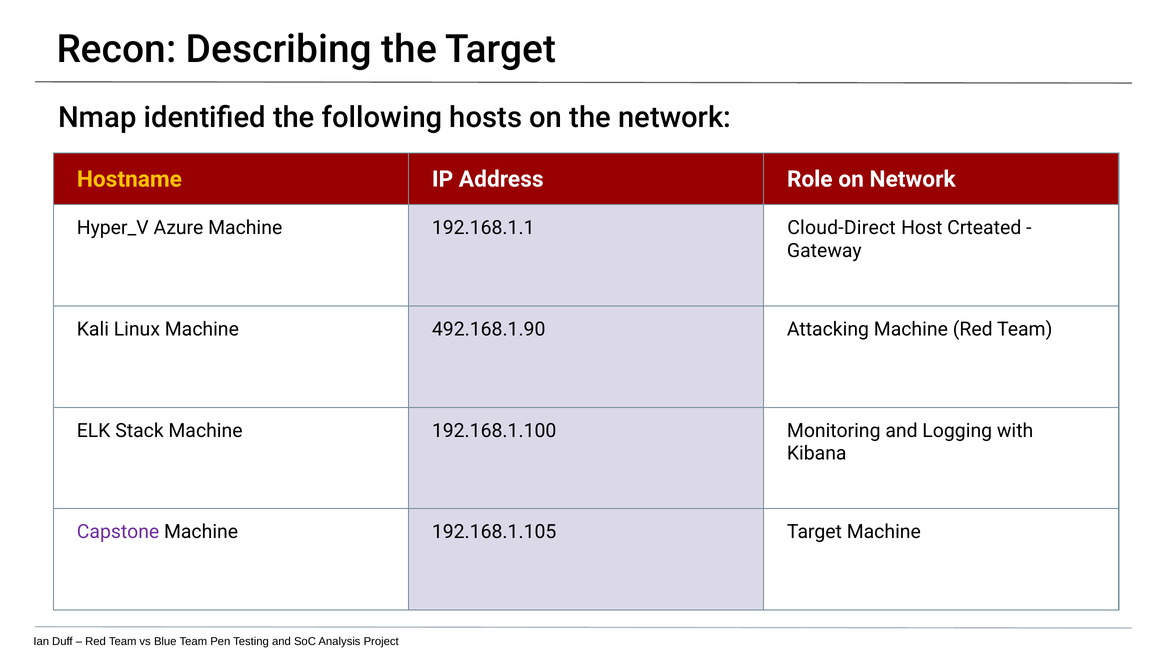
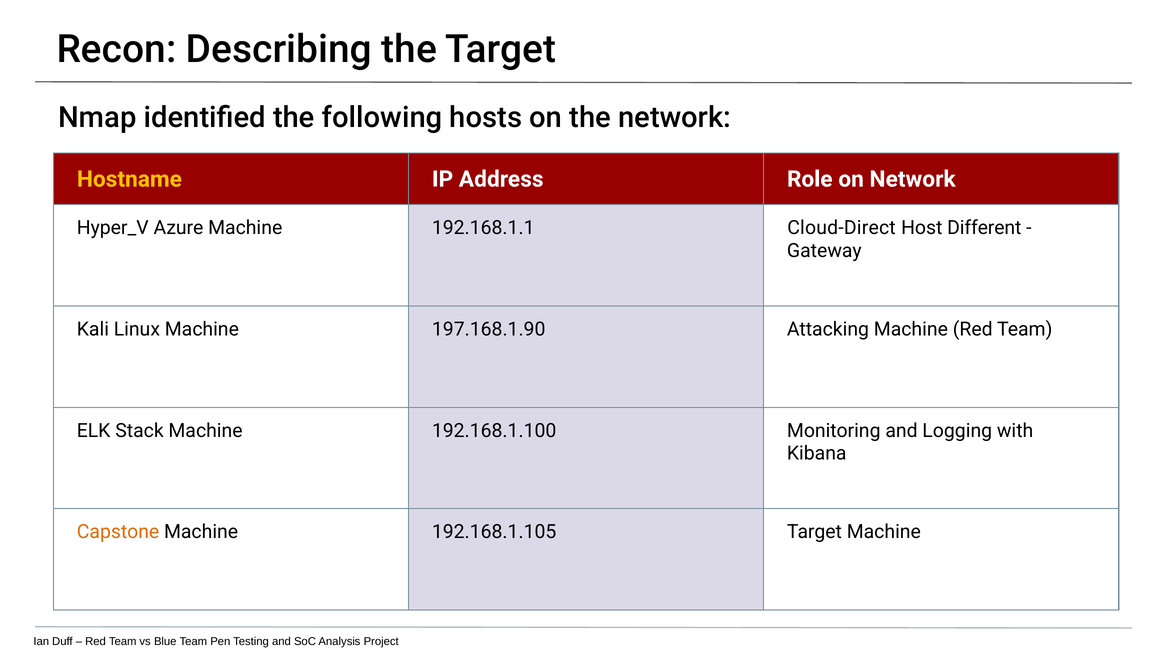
Crteated: Crteated -> Different (984, 228)
492.168.1.90: 492.168.1.90 -> 197.168.1.90 (489, 329)
Capstone colour: purple -> orange (118, 532)
